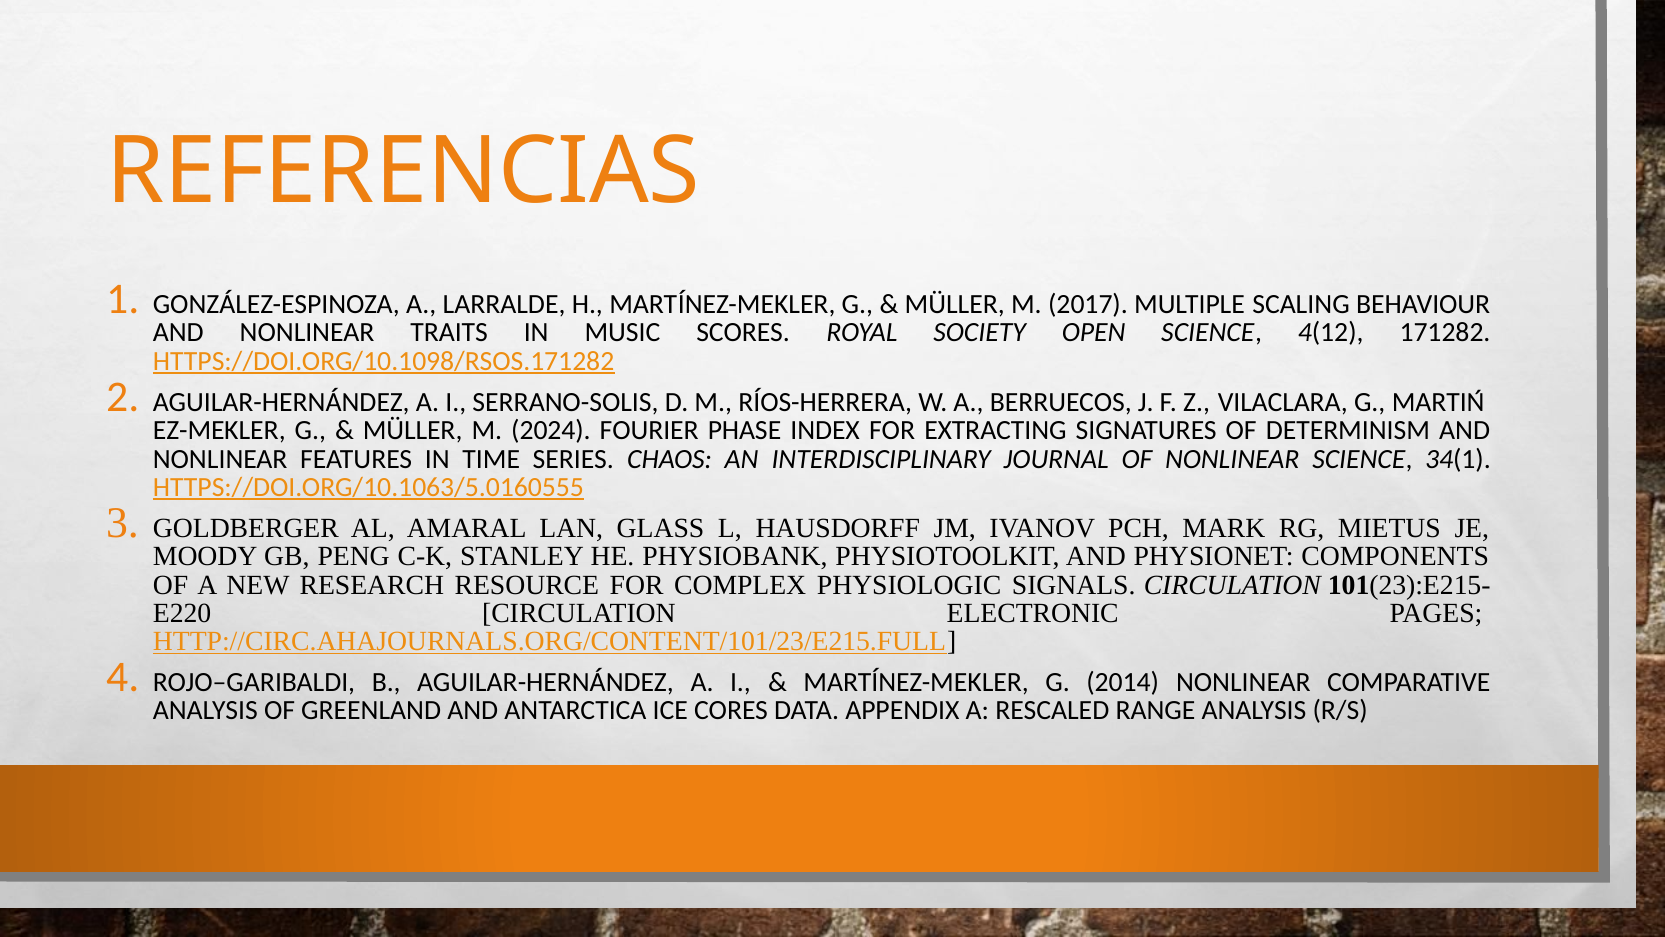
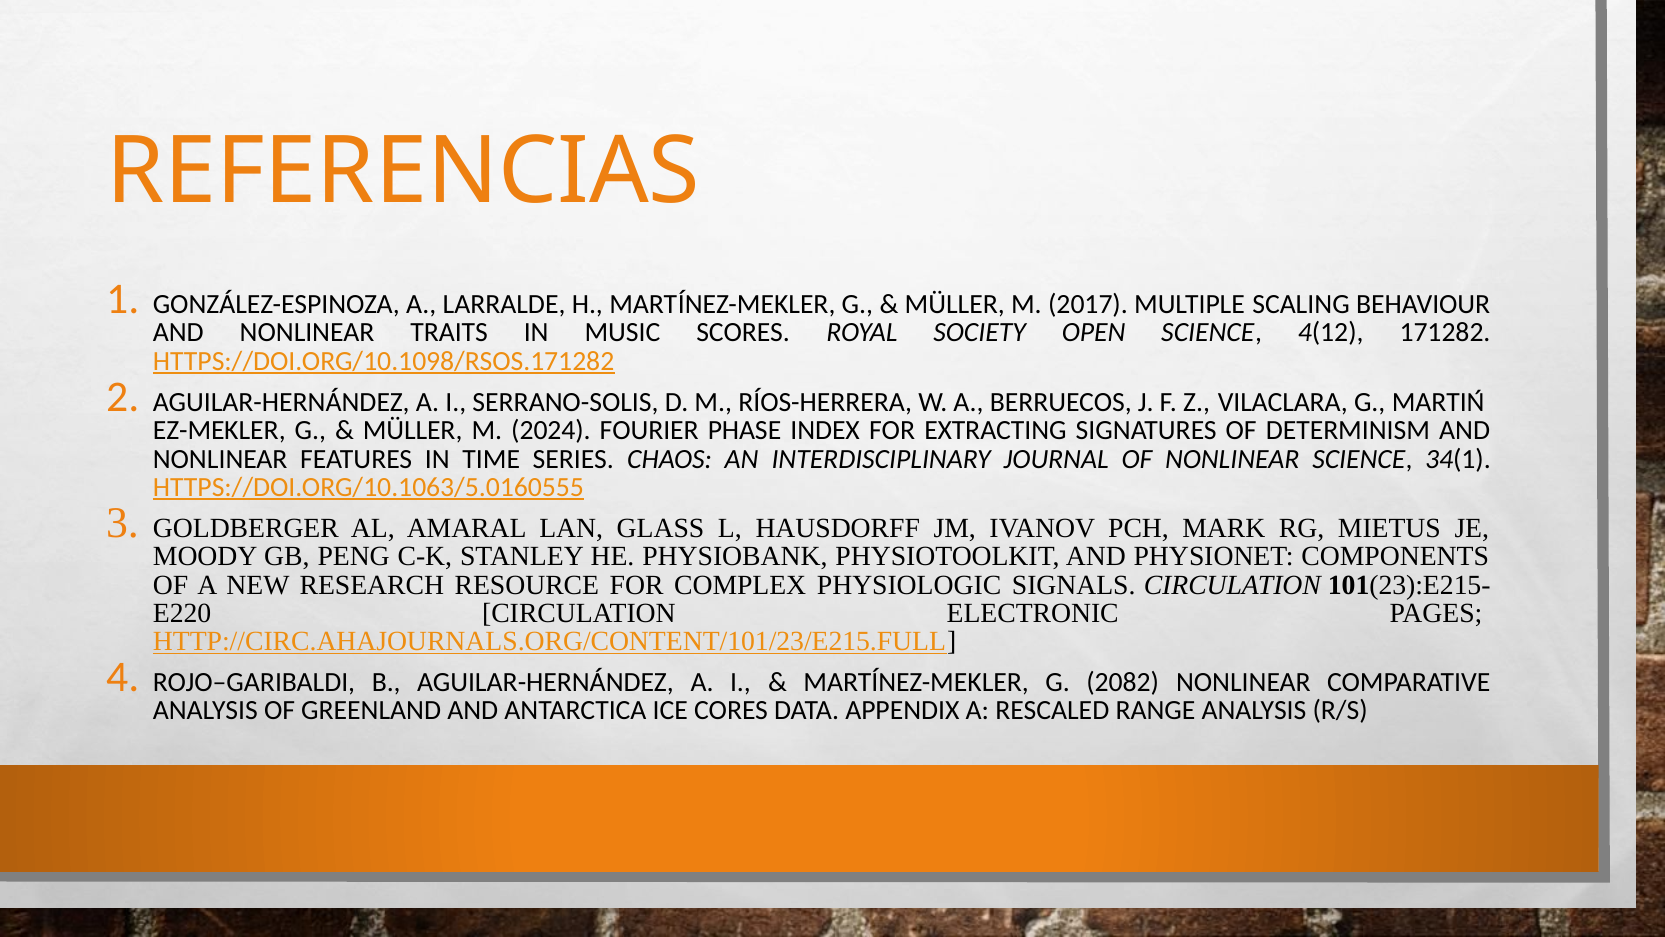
2014: 2014 -> 2082 (1123, 682)
